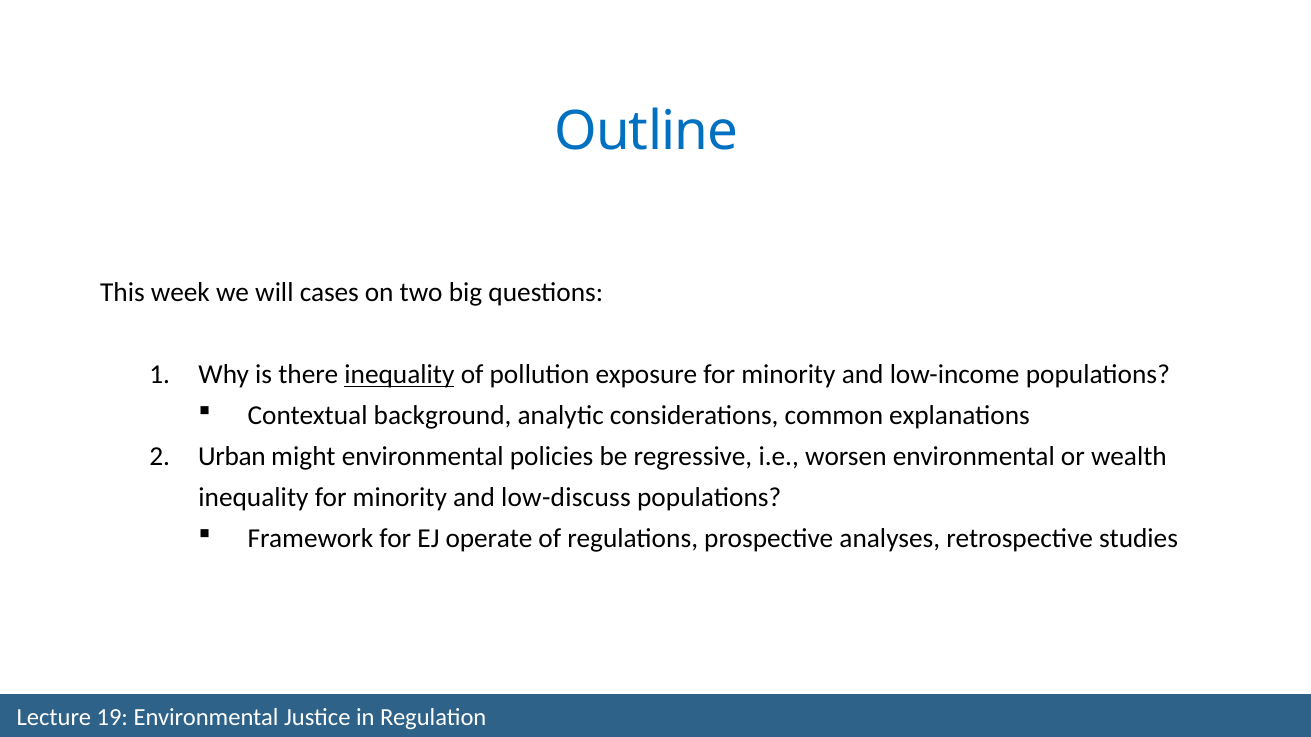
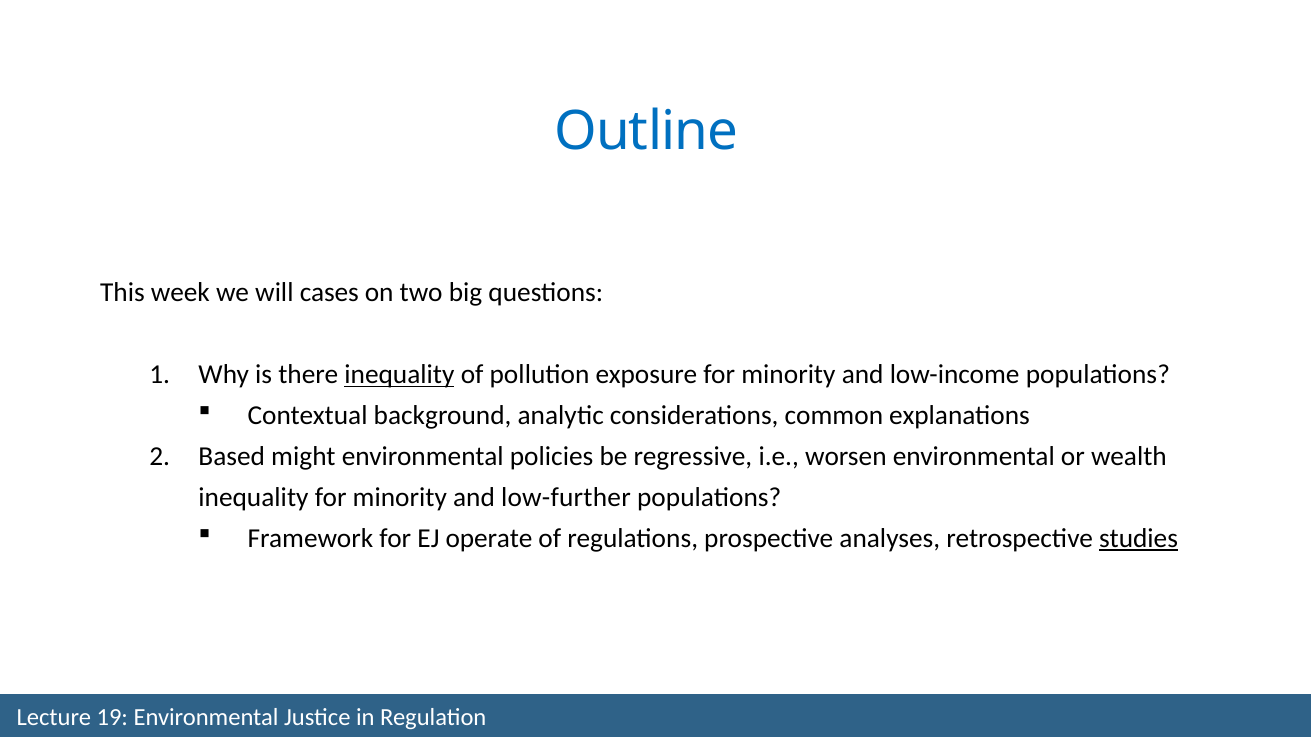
Urban: Urban -> Based (232, 457)
low-discuss: low-discuss -> low-further (566, 498)
studies underline: none -> present (1139, 539)
